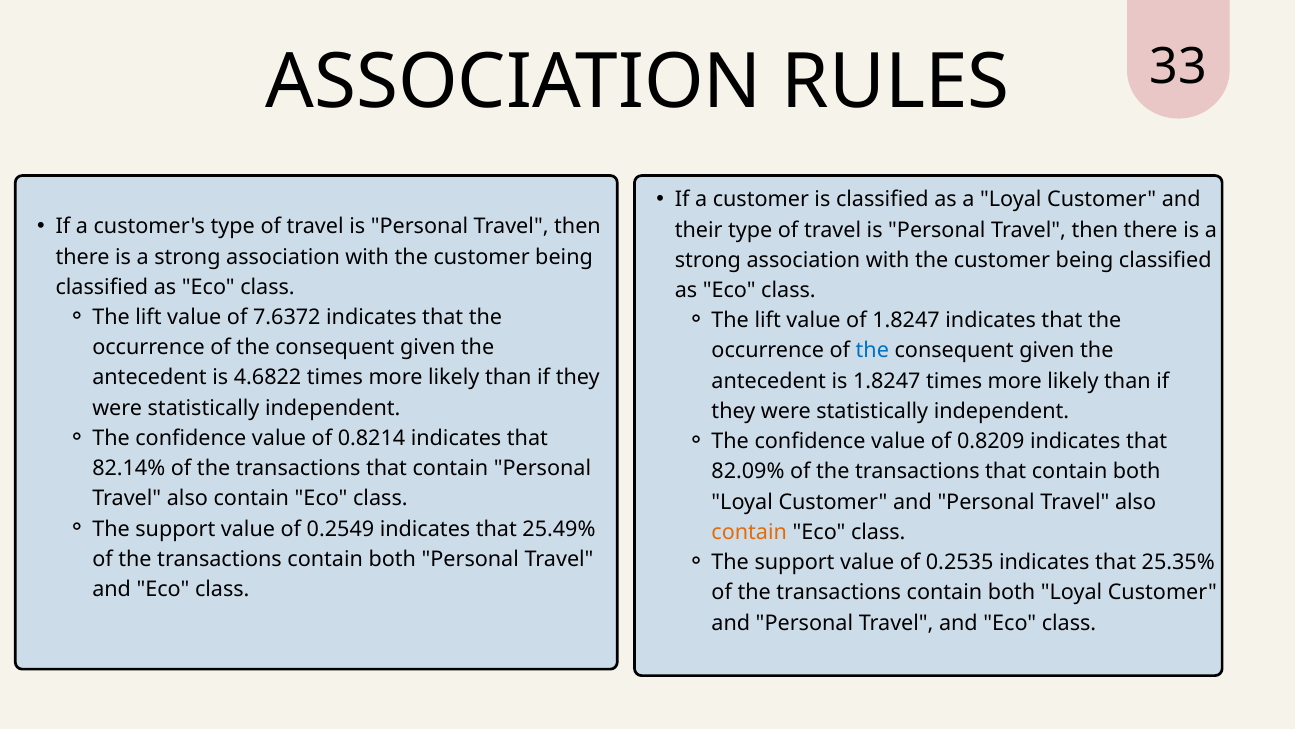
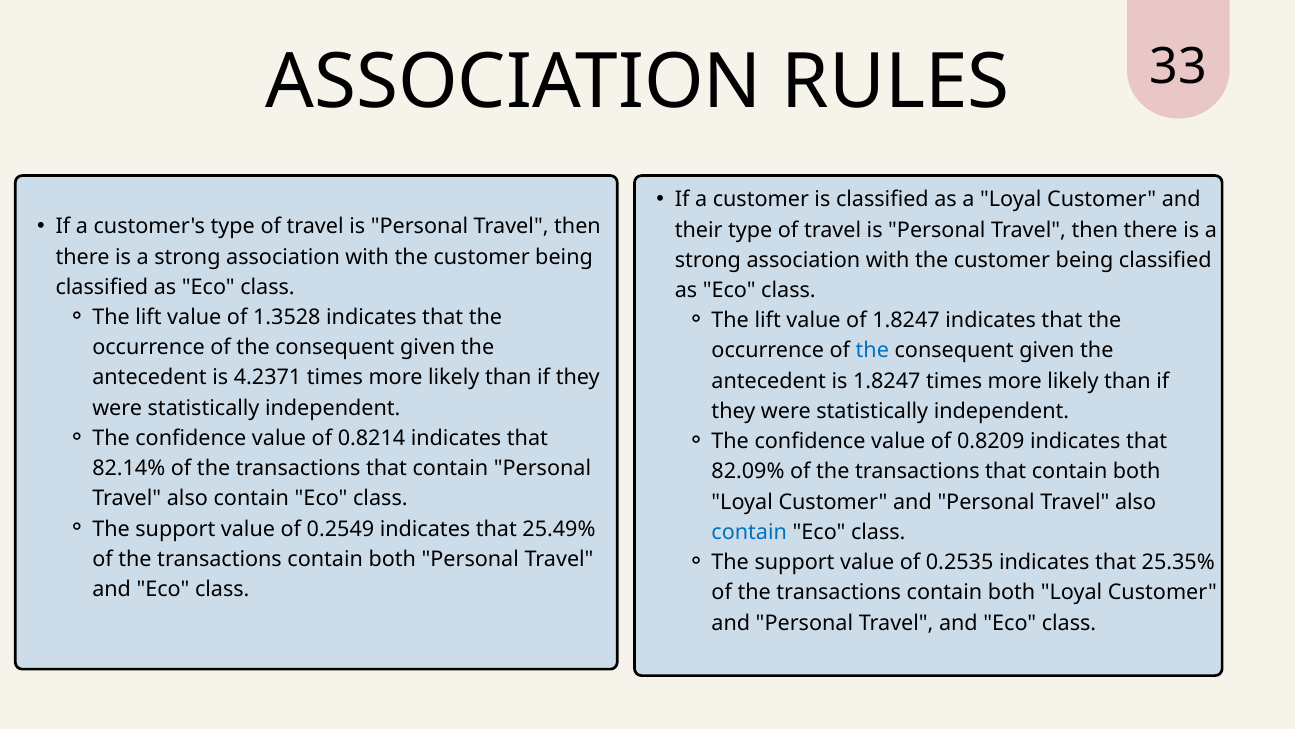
7.6372: 7.6372 -> 1.3528 (287, 317)
4.6822: 4.6822 -> 4.2371 (268, 378)
contain colour: orange -> blue (749, 532)
